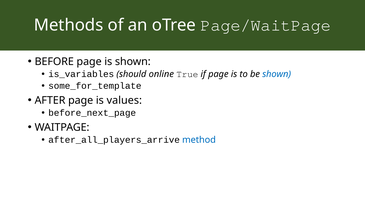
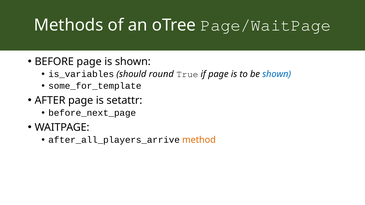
online: online -> round (161, 74)
values: values -> setattr (124, 101)
method colour: blue -> orange (199, 140)
